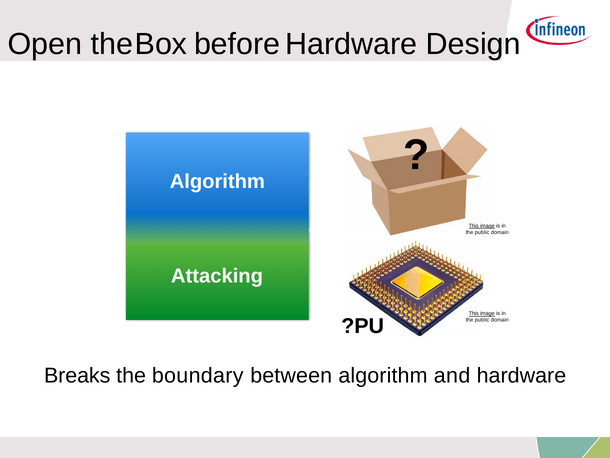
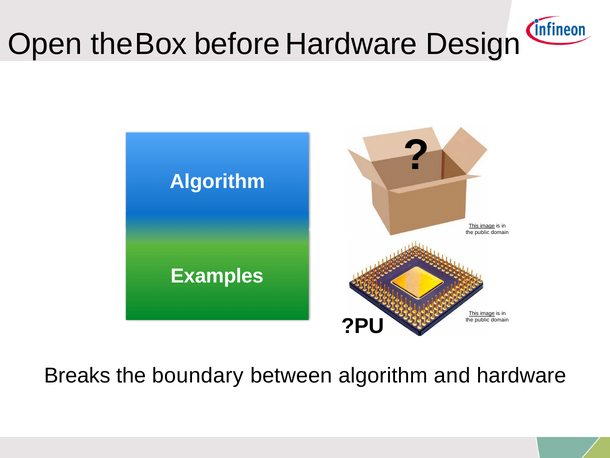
Attacking: Attacking -> Examples (217, 276)
